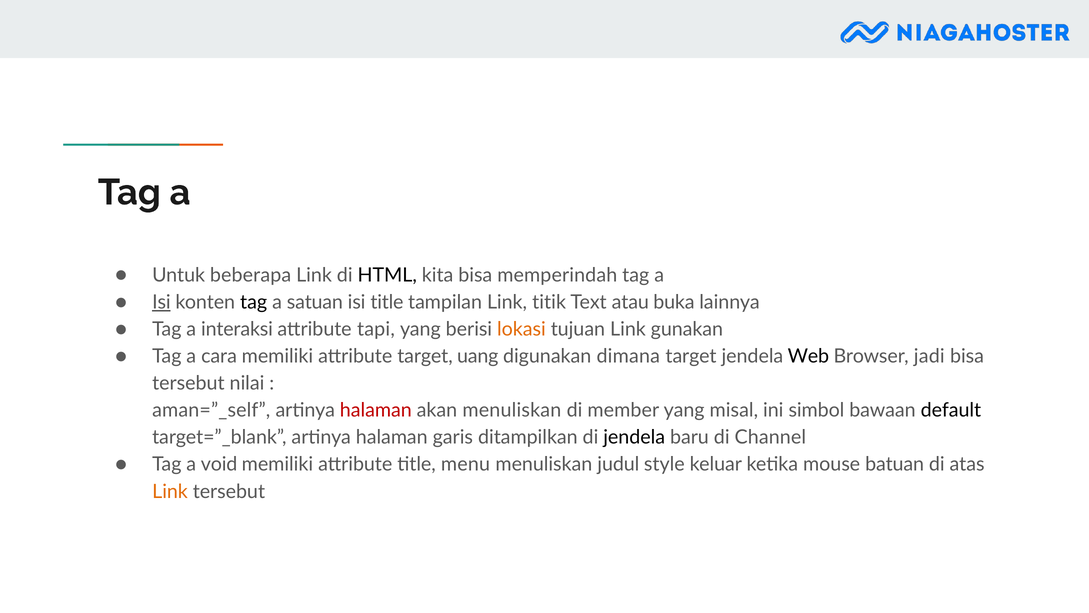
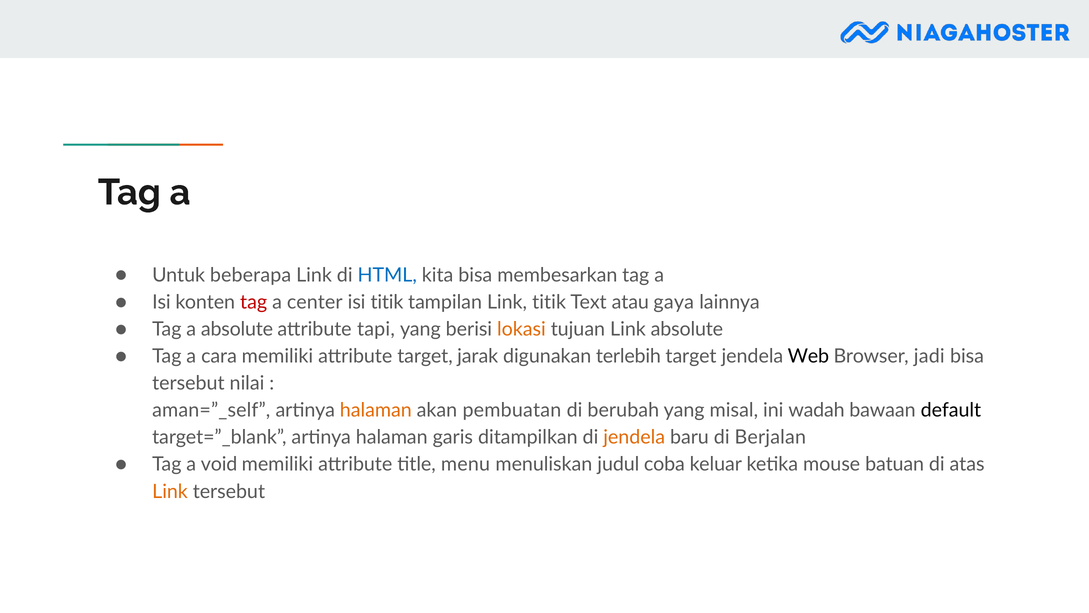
HTML colour: black -> blue (387, 275)
memperindah: memperindah -> membesarkan (557, 275)
Isi underline: present -> none (161, 302)
tag colour: black -> red (254, 302)
satuan: satuan -> center (315, 302)
isi title: title -> titik (387, 302)
buka: buka -> gaya (674, 302)
a interaksi: interaksi -> absolute (237, 329)
Link gunakan: gunakan -> absolute (687, 329)
uang: uang -> jarak (478, 356)
dimana: dimana -> terlebih (628, 356)
halaman colour: red -> orange (376, 410)
akan menuliskan: menuliskan -> pembuatan (512, 410)
member: member -> berubah (623, 410)
simbol: simbol -> wadah (817, 410)
jendela colour: black -> orange (634, 437)
Channel: Channel -> Berjalan (770, 437)
style: style -> coba (664, 464)
